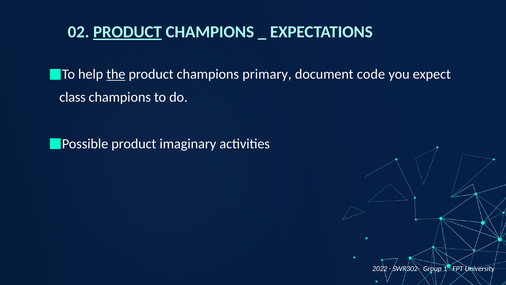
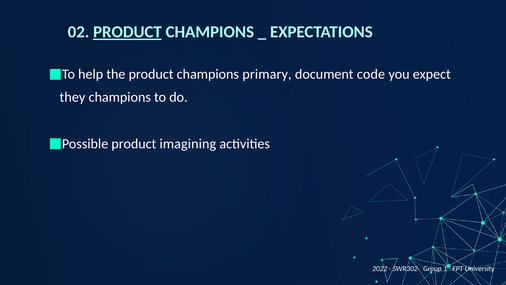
the underline: present -> none (116, 74)
class: class -> they (72, 97)
imaginary: imaginary -> imagining (188, 144)
